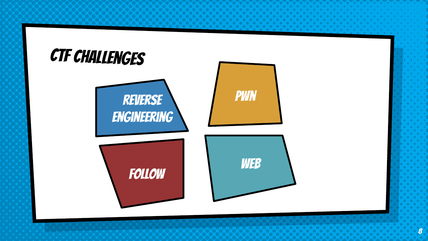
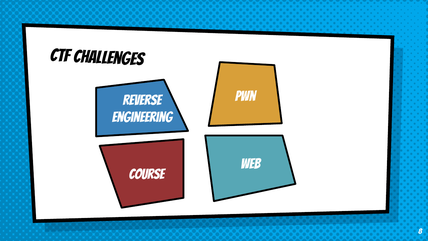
Follow: Follow -> Course (147, 174)
